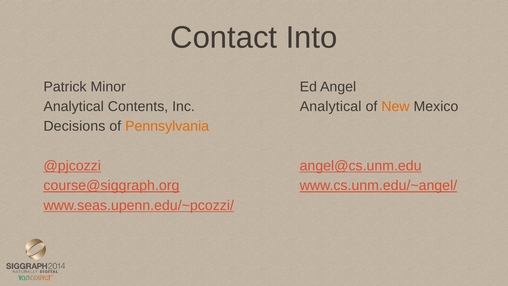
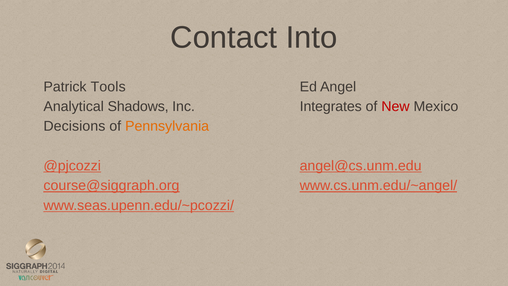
Minor: Minor -> Tools (108, 87)
Contents: Contents -> Shadows (138, 106)
Analytical: Analytical -> Integrates (331, 106)
New colour: orange -> red (395, 106)
